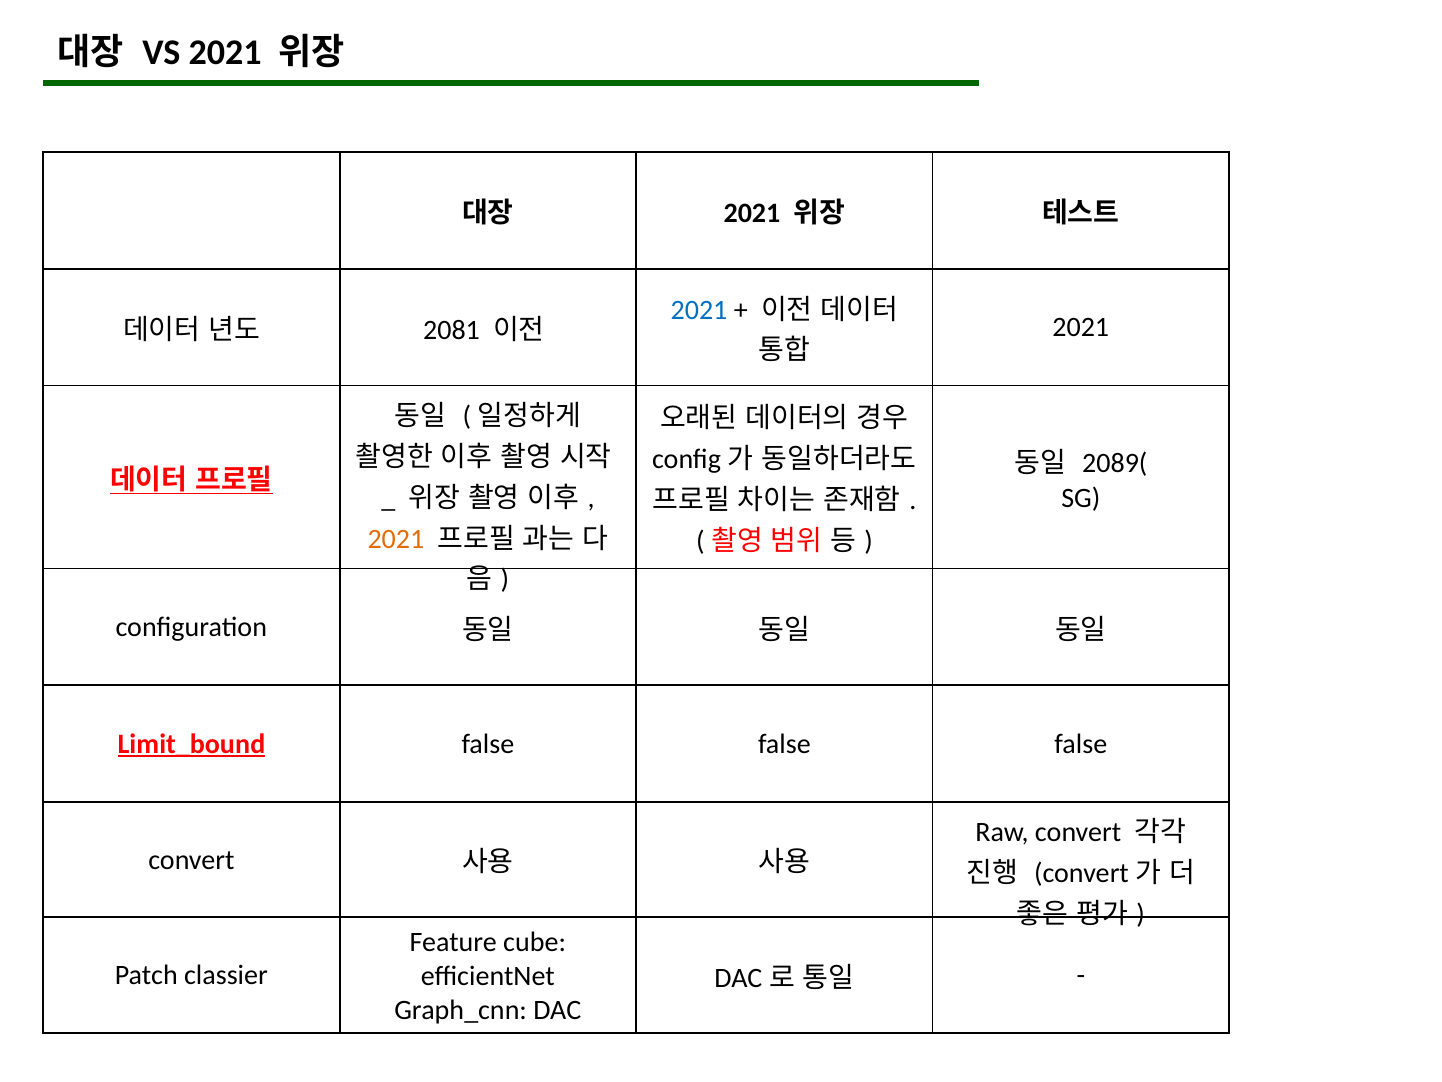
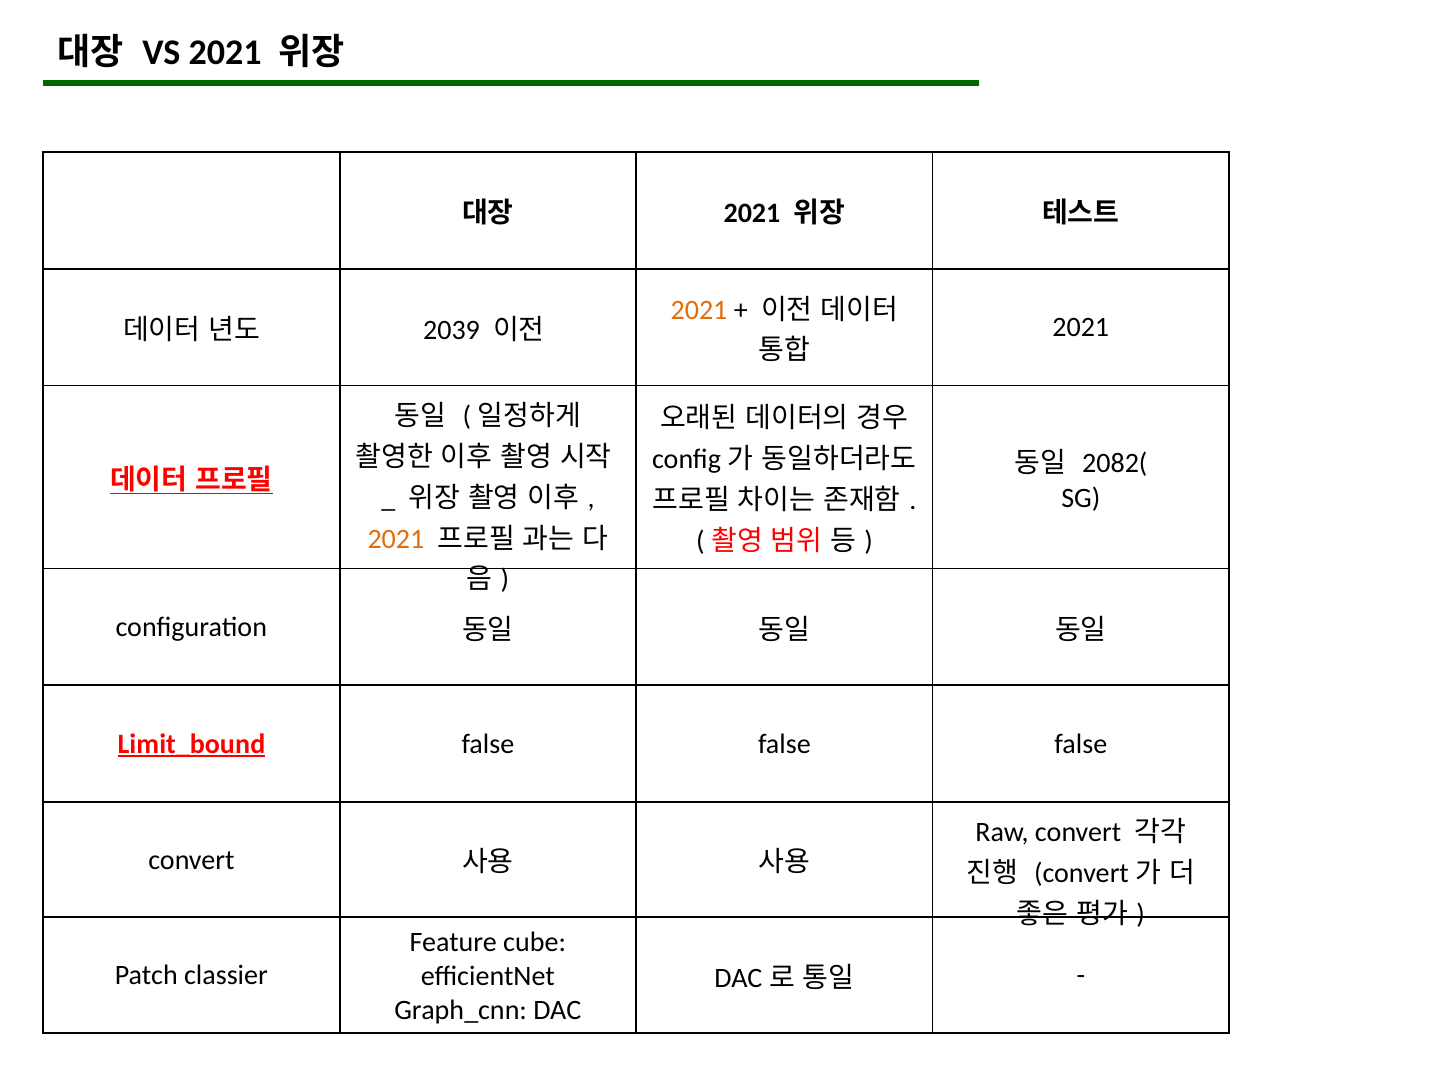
2021 colour: blue -> orange (699, 310)
2081: 2081 -> 2039 (452, 330)
2089(: 2089( -> 2082( (1115, 463)
